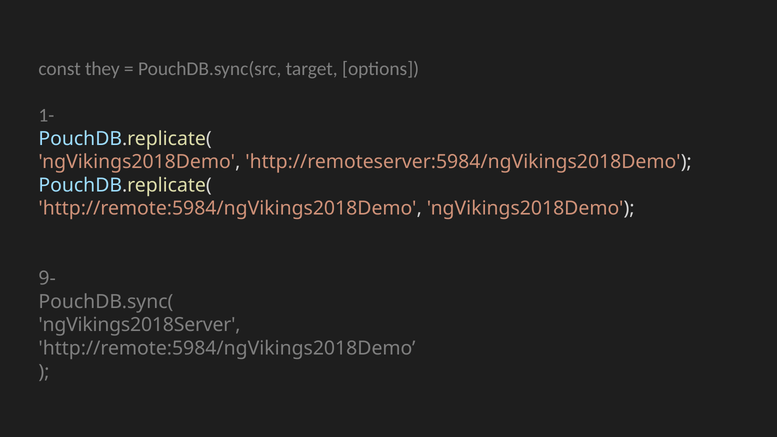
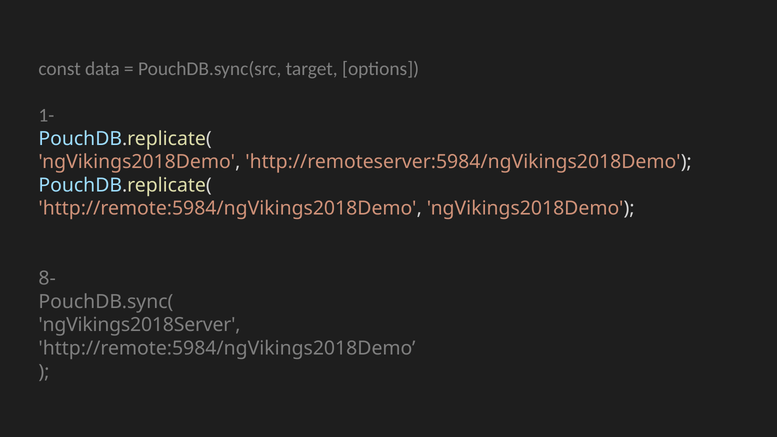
they: they -> data (102, 69)
9-: 9- -> 8- (47, 278)
